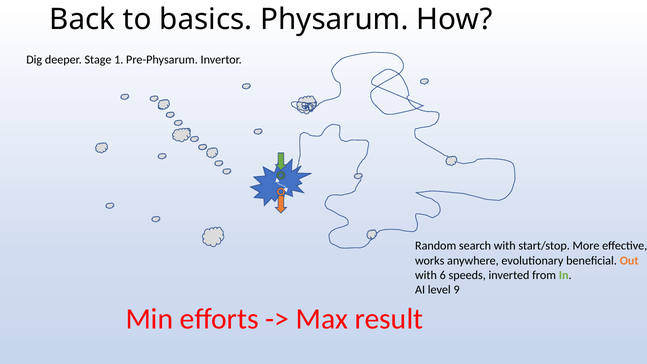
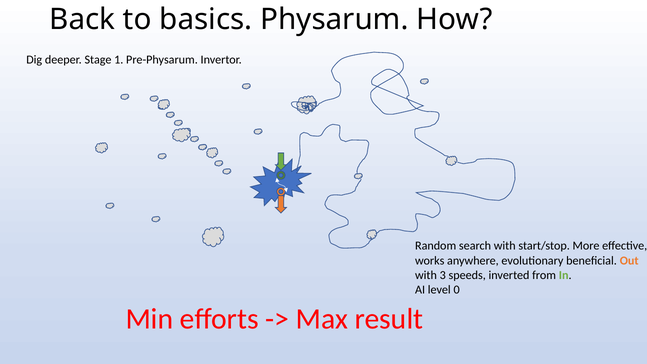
6: 6 -> 3 (443, 275)
9: 9 -> 0 (457, 290)
